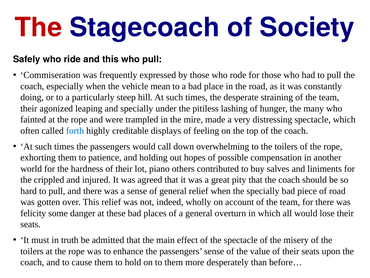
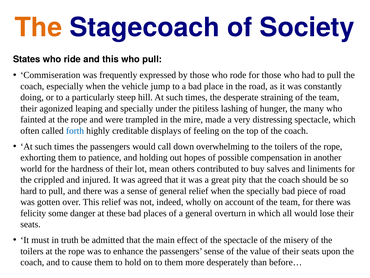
The colour: red -> orange (38, 27)
Safely: Safely -> States (27, 59)
mean: mean -> jump (160, 86)
piano: piano -> mean (159, 168)
